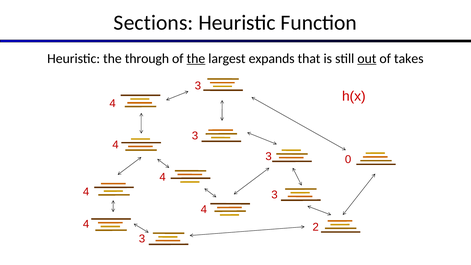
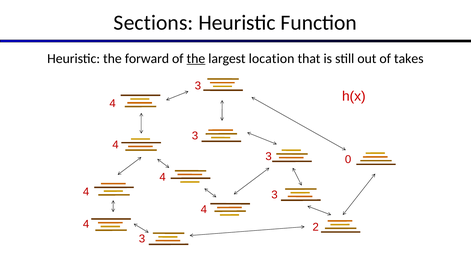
through: through -> forward (147, 58)
expands: expands -> location (272, 58)
out underline: present -> none (367, 58)
